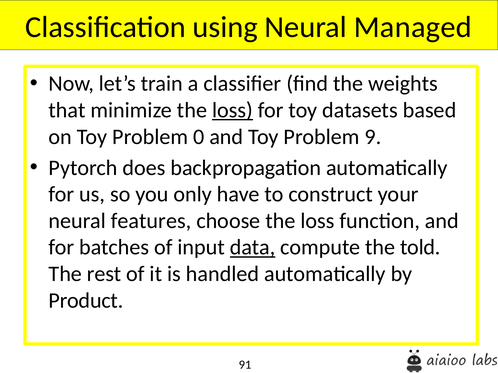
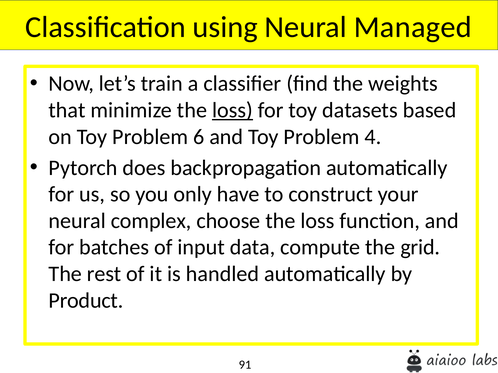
0: 0 -> 6 (199, 137)
9: 9 -> 4 (373, 137)
features: features -> complex (151, 221)
data underline: present -> none (253, 248)
told: told -> grid (420, 248)
